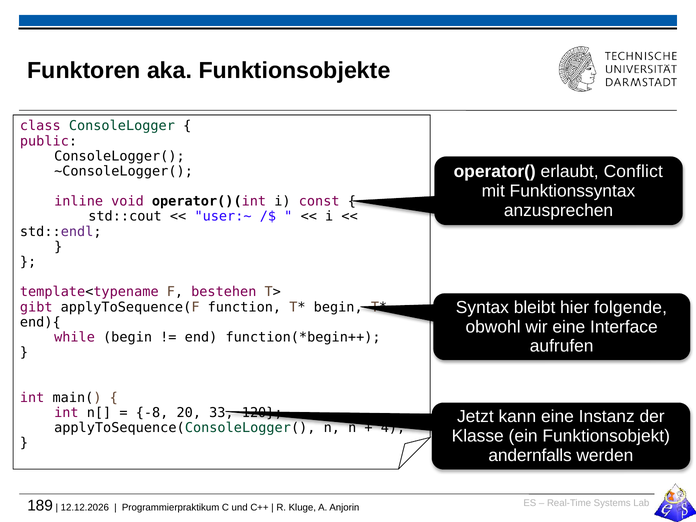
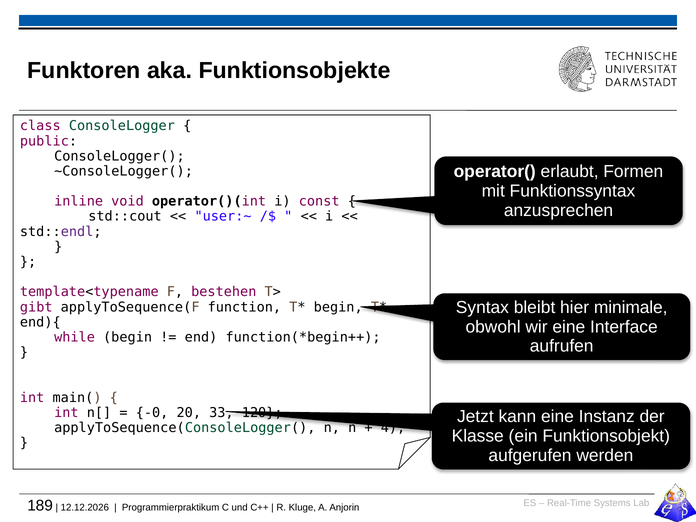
Conflict: Conflict -> Formen (633, 171)
folgende: folgende -> minimale (631, 307)
-8: -8 -> -0 (152, 413)
andernfalls: andernfalls -> aufgerufen (530, 456)
